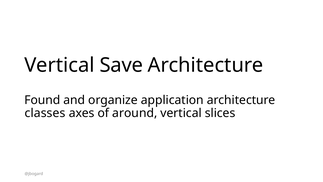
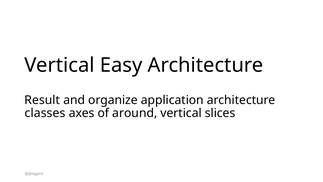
Save: Save -> Easy (121, 65)
Found: Found -> Result (42, 100)
